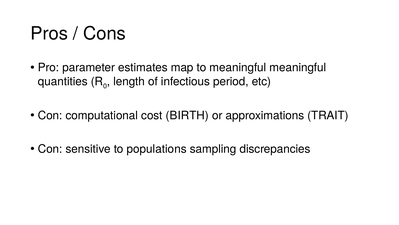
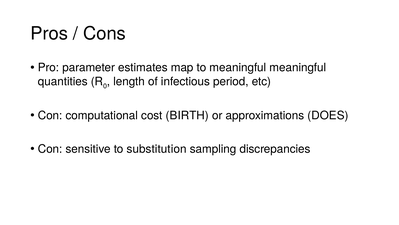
TRAIT: TRAIT -> DOES (328, 115)
populations: populations -> substitution (157, 149)
